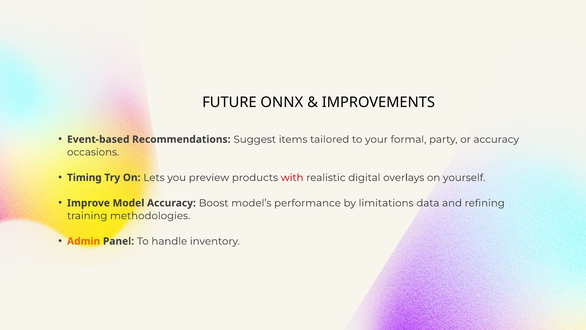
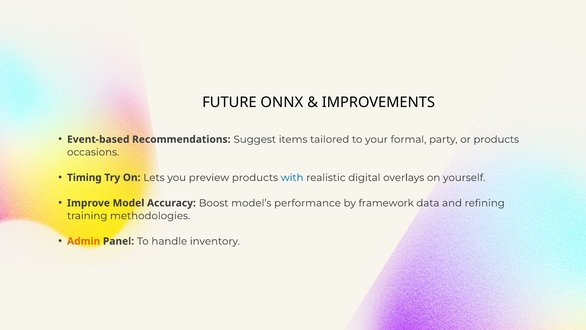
or accuracy: accuracy -> products (496, 139)
with colour: red -> blue (292, 177)
limitations: limitations -> framework (386, 203)
